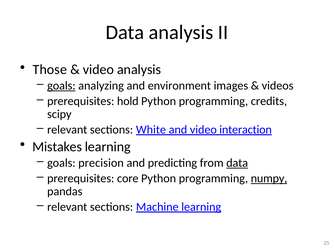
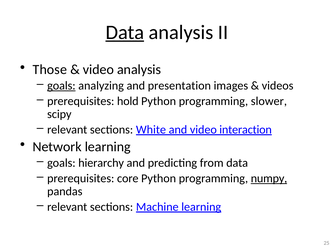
Data underline: none -> present (125, 32)
environment: environment -> presentation (179, 86)
credits: credits -> slower (269, 101)
Mistakes: Mistakes -> Network (57, 146)
precision: precision -> hierarchy (101, 163)
data underline: present -> none (237, 163)
